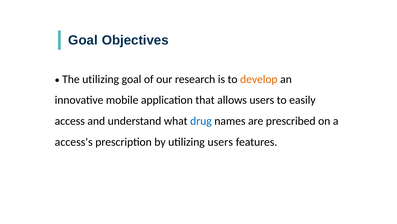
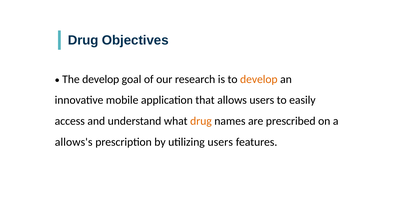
Goal: Goal -> Drug (83, 40)
The utilizing: utilizing -> develop (101, 79)
drug colour: blue -> orange (201, 121)
access's: access's -> allows's (74, 142)
